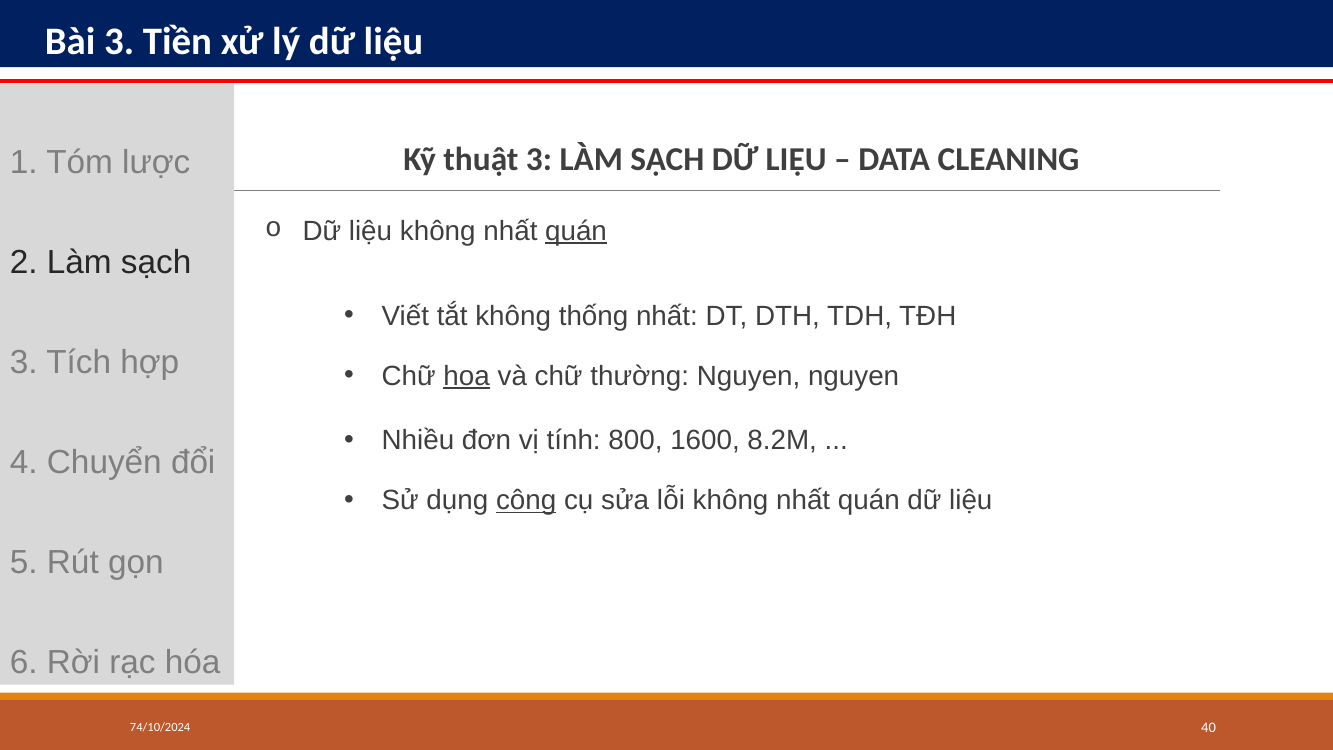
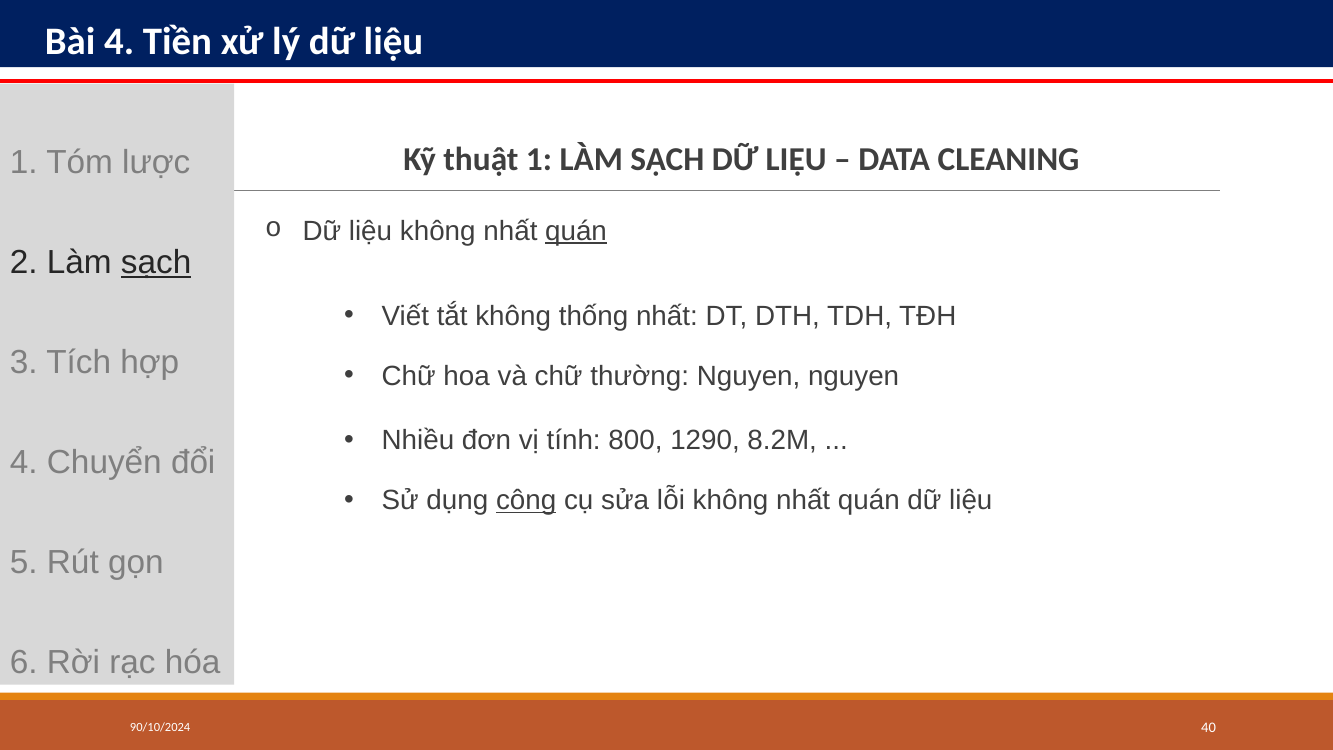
Bài 3: 3 -> 4 (119, 41)
thuật 3: 3 -> 1 (539, 160)
sạch underline: none -> present (156, 262)
hoa underline: present -> none (467, 376)
1600: 1600 -> 1290 (705, 440)
74/10/2024: 74/10/2024 -> 90/10/2024 (160, 727)
